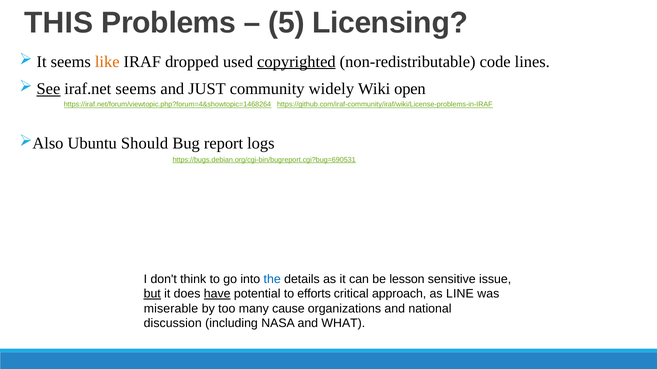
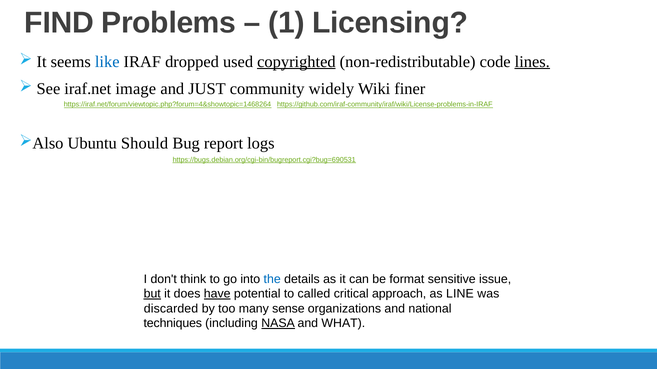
THIS: THIS -> FIND (59, 23)
5: 5 -> 1 (286, 23)
like colour: orange -> blue (107, 62)
lines underline: none -> present (532, 62)
See underline: present -> none (48, 89)
iraf.net seems: seems -> image (136, 89)
open: open -> finer (410, 89)
lesson: lesson -> format (407, 279)
efforts: efforts -> called (314, 294)
miserable: miserable -> discarded (171, 309)
cause: cause -> sense (288, 309)
discussion: discussion -> techniques (173, 324)
NASA underline: none -> present (278, 324)
